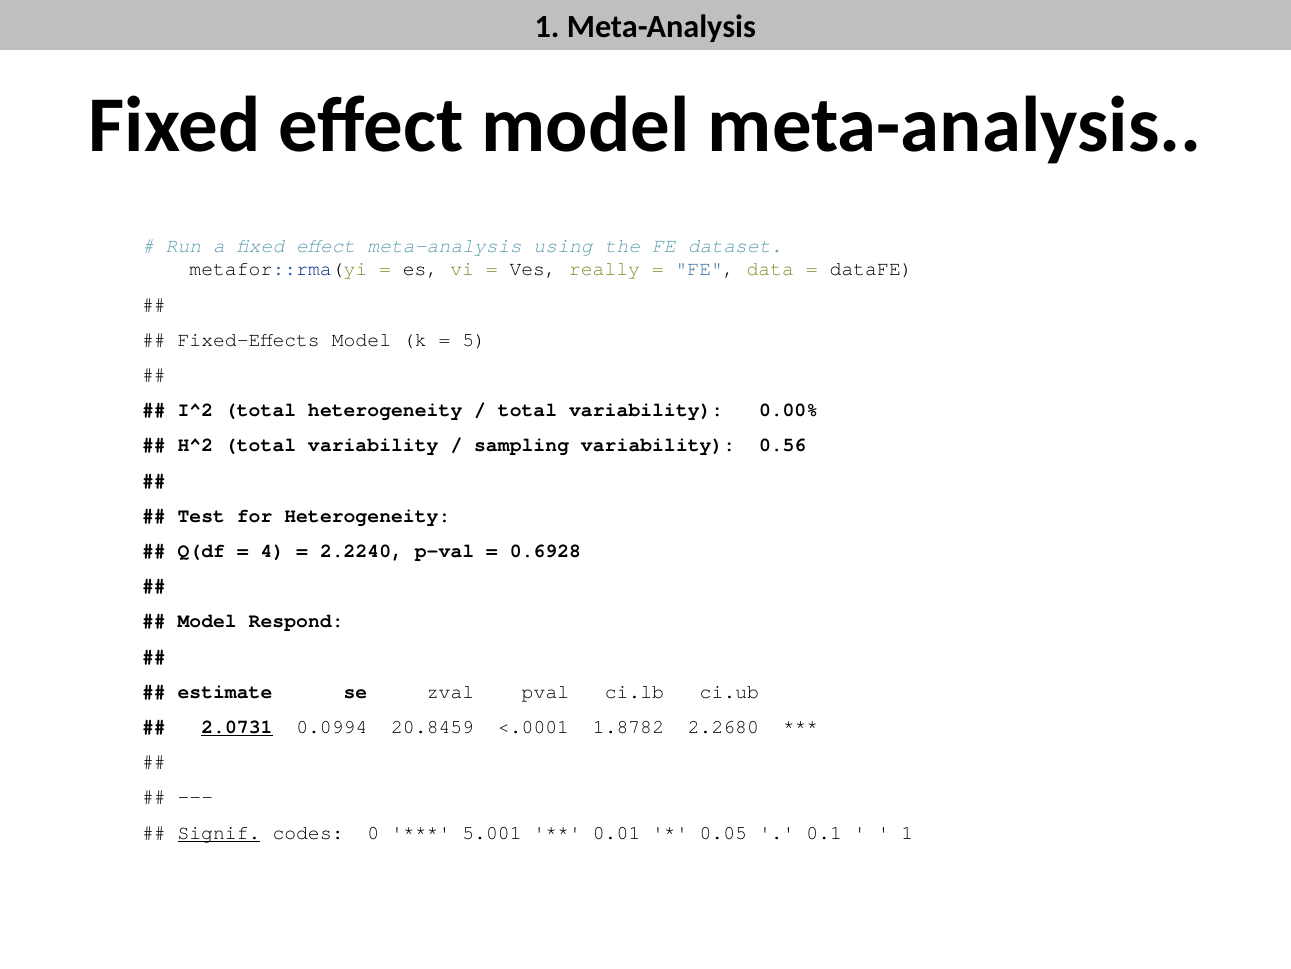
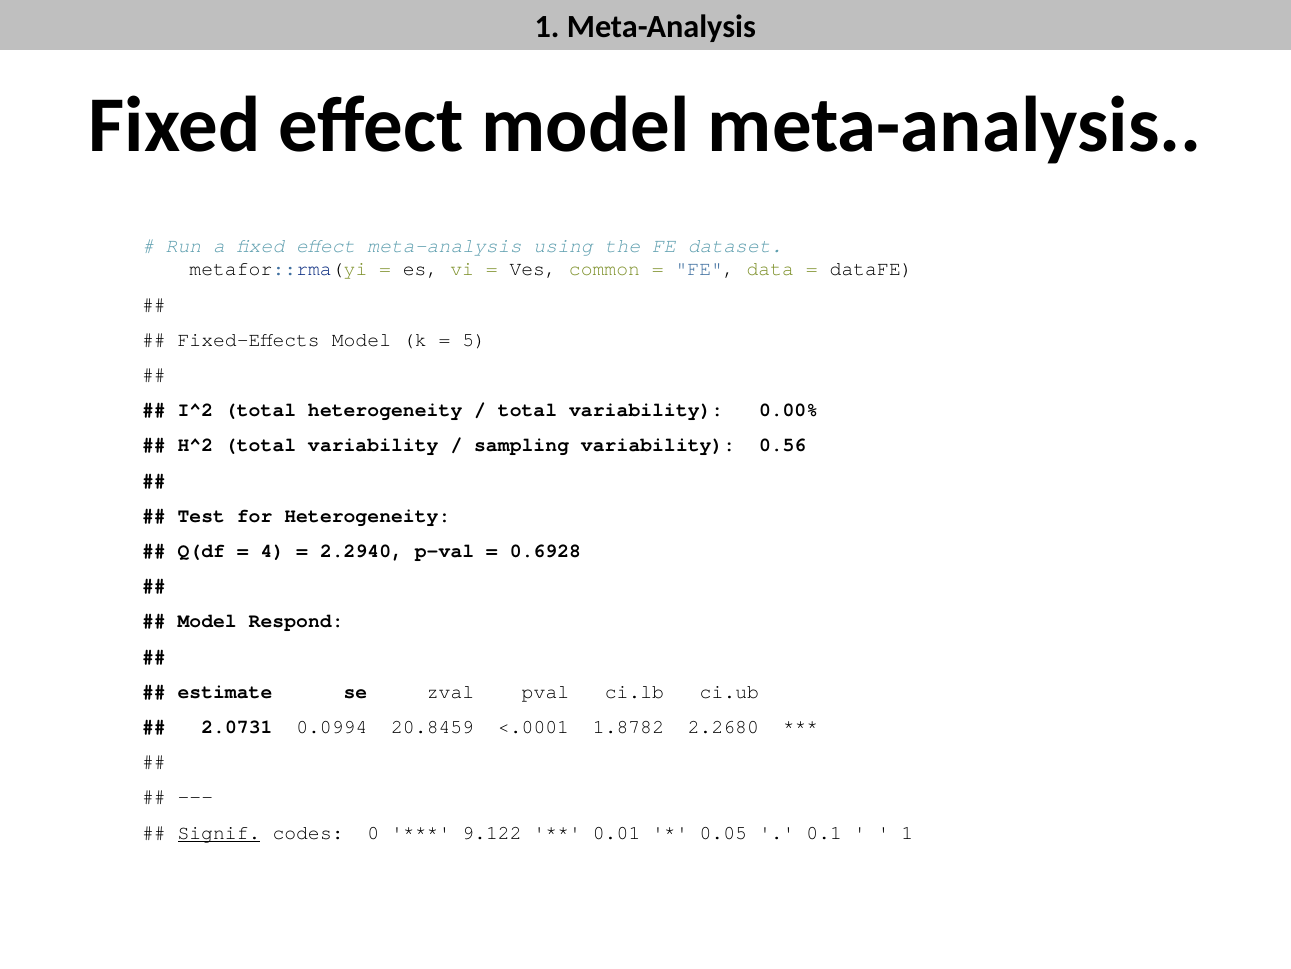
really: really -> common (604, 269)
2.2240: 2.2240 -> 2.2940 (361, 551)
2.0731 underline: present -> none (237, 727)
5.001: 5.001 -> 9.122 (492, 832)
